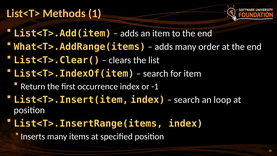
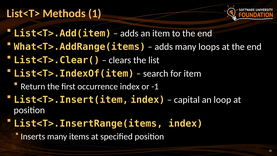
order: order -> loops (209, 47)
search: search -> capital (187, 100)
